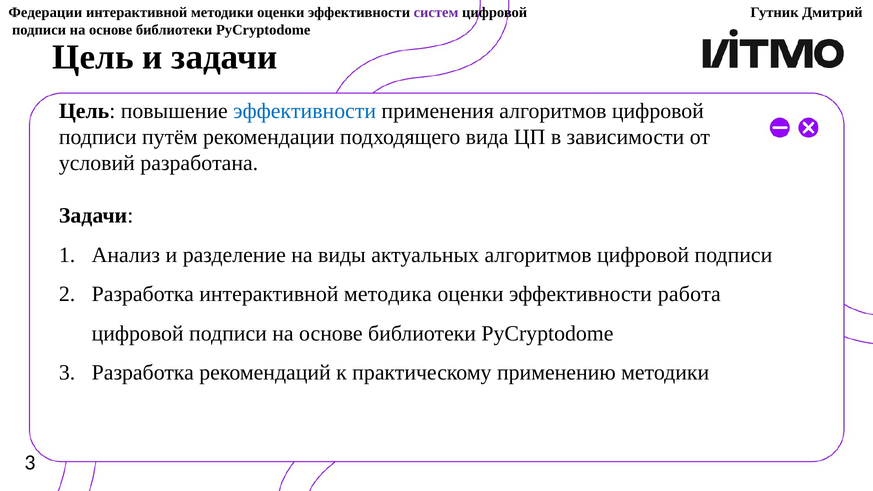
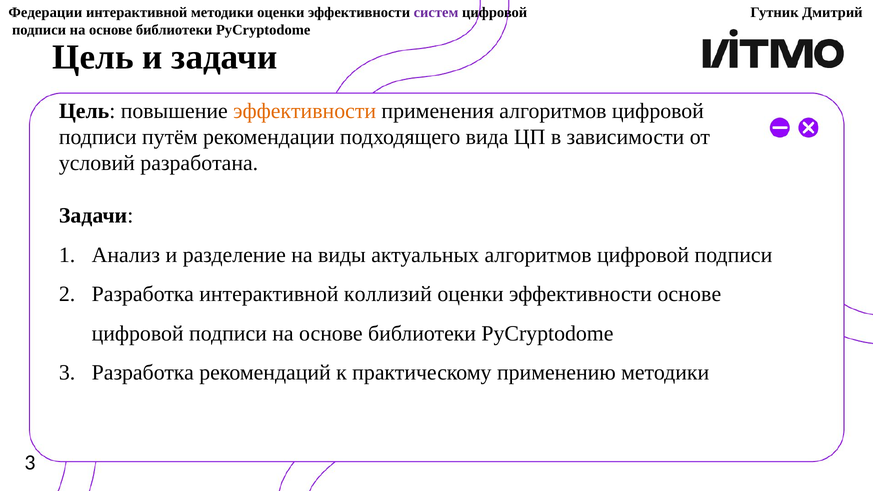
эффективности colour: blue -> orange (305, 111)
методика: методика -> коллизий (388, 294)
эффективности работа: работа -> основе (689, 294)
